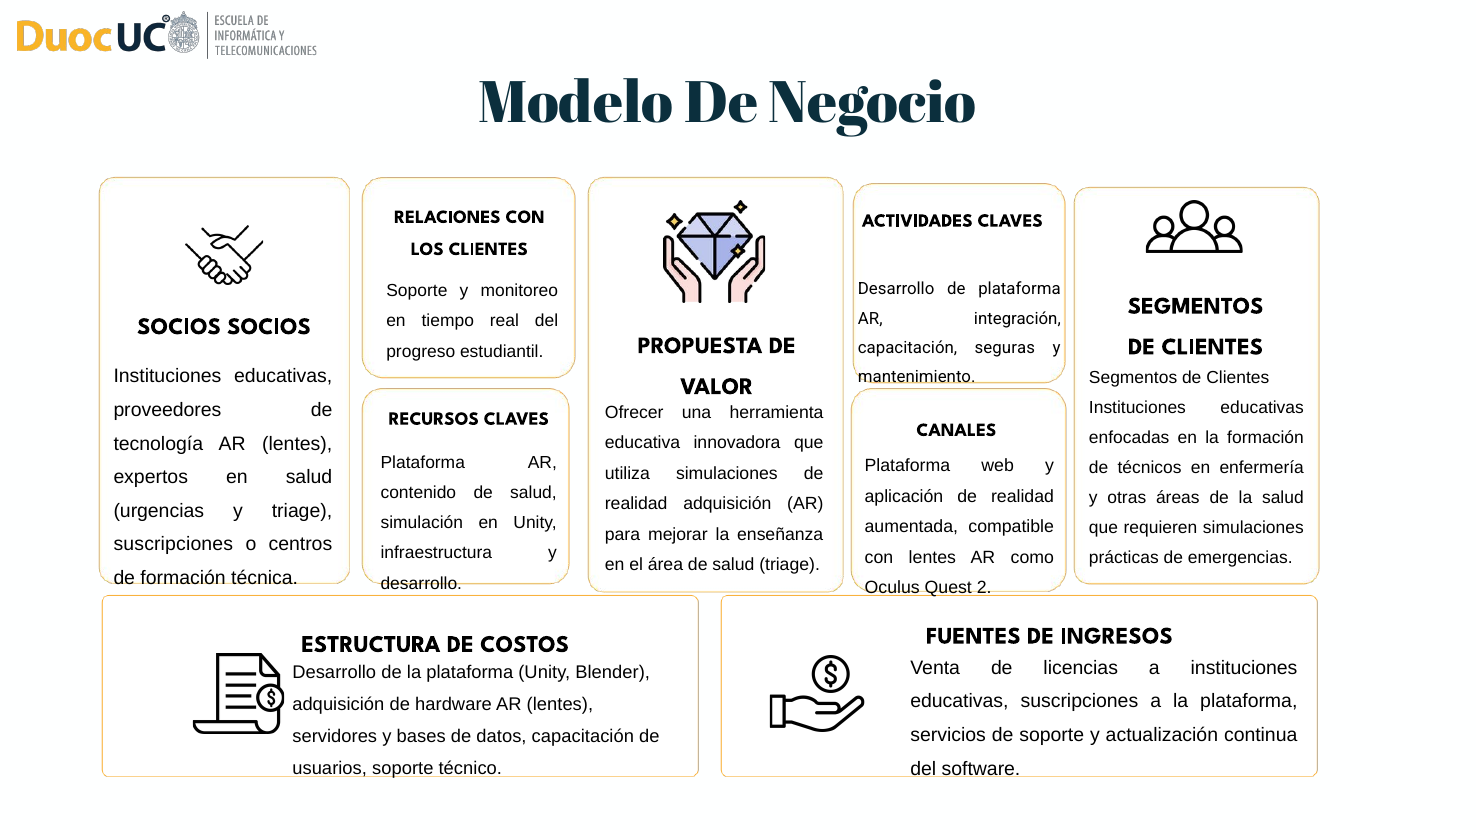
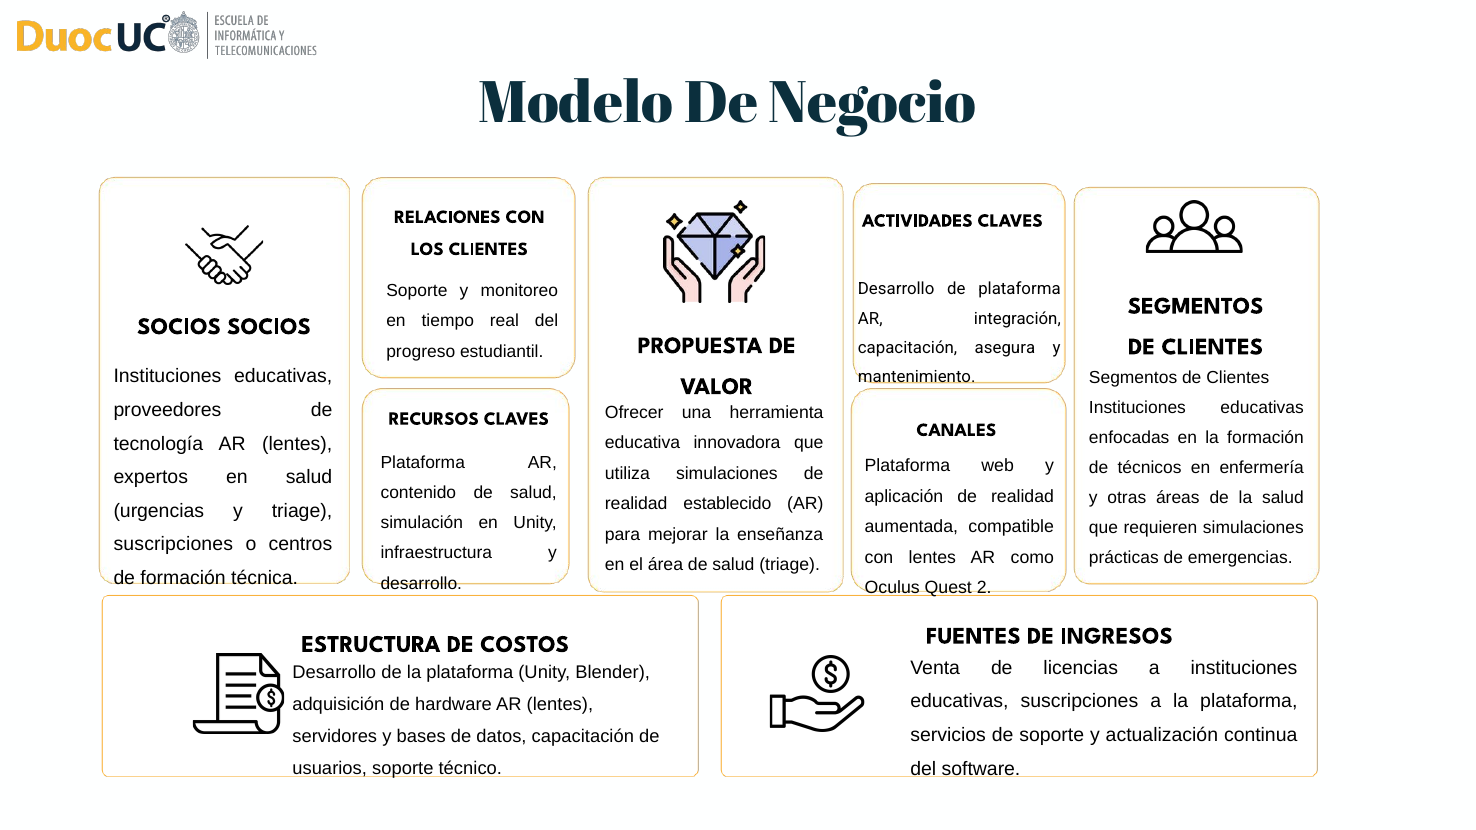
seguras: seguras -> asegura (1005, 348)
realidad adquisición: adquisición -> establecido (727, 504)
